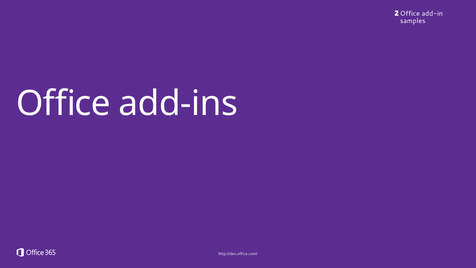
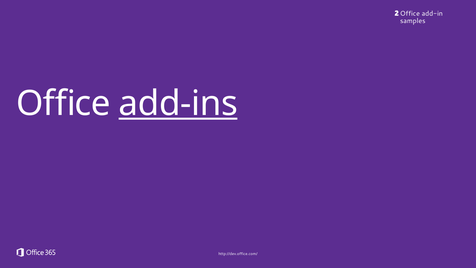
add-ins underline: none -> present (178, 104)
